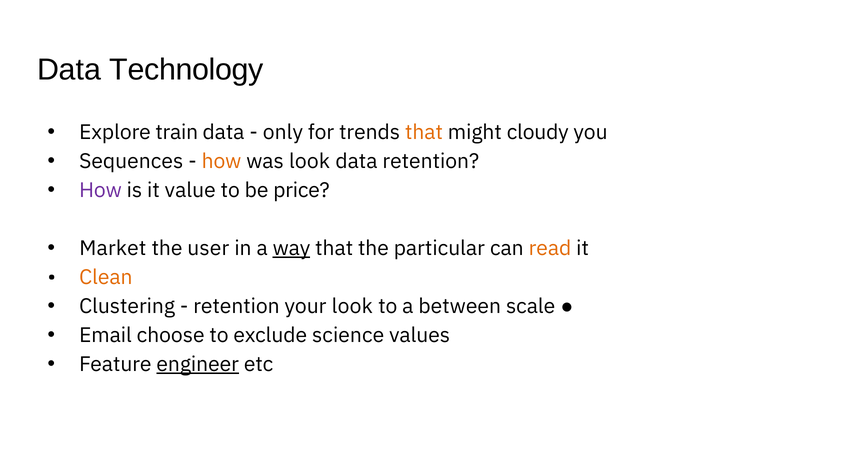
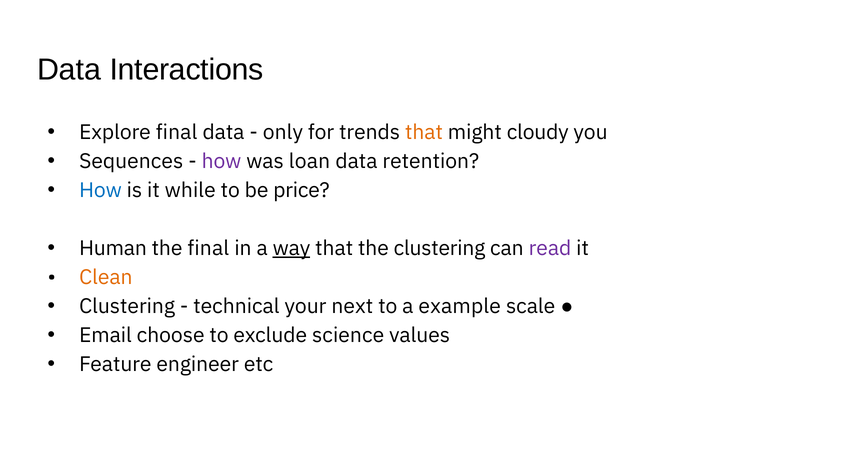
Technology: Technology -> Interactions (187, 70)
Explore train: train -> final (177, 132)
how colour: orange -> purple (222, 161)
was look: look -> loan (310, 161)
How colour: purple -> blue (100, 190)
value: value -> while (190, 190)
Market: Market -> Human (113, 248)
the user: user -> final (208, 248)
the particular: particular -> clustering (439, 248)
read colour: orange -> purple (550, 248)
retention: retention -> technical (236, 306)
your look: look -> next (352, 306)
between: between -> example (460, 306)
engineer underline: present -> none (198, 364)
